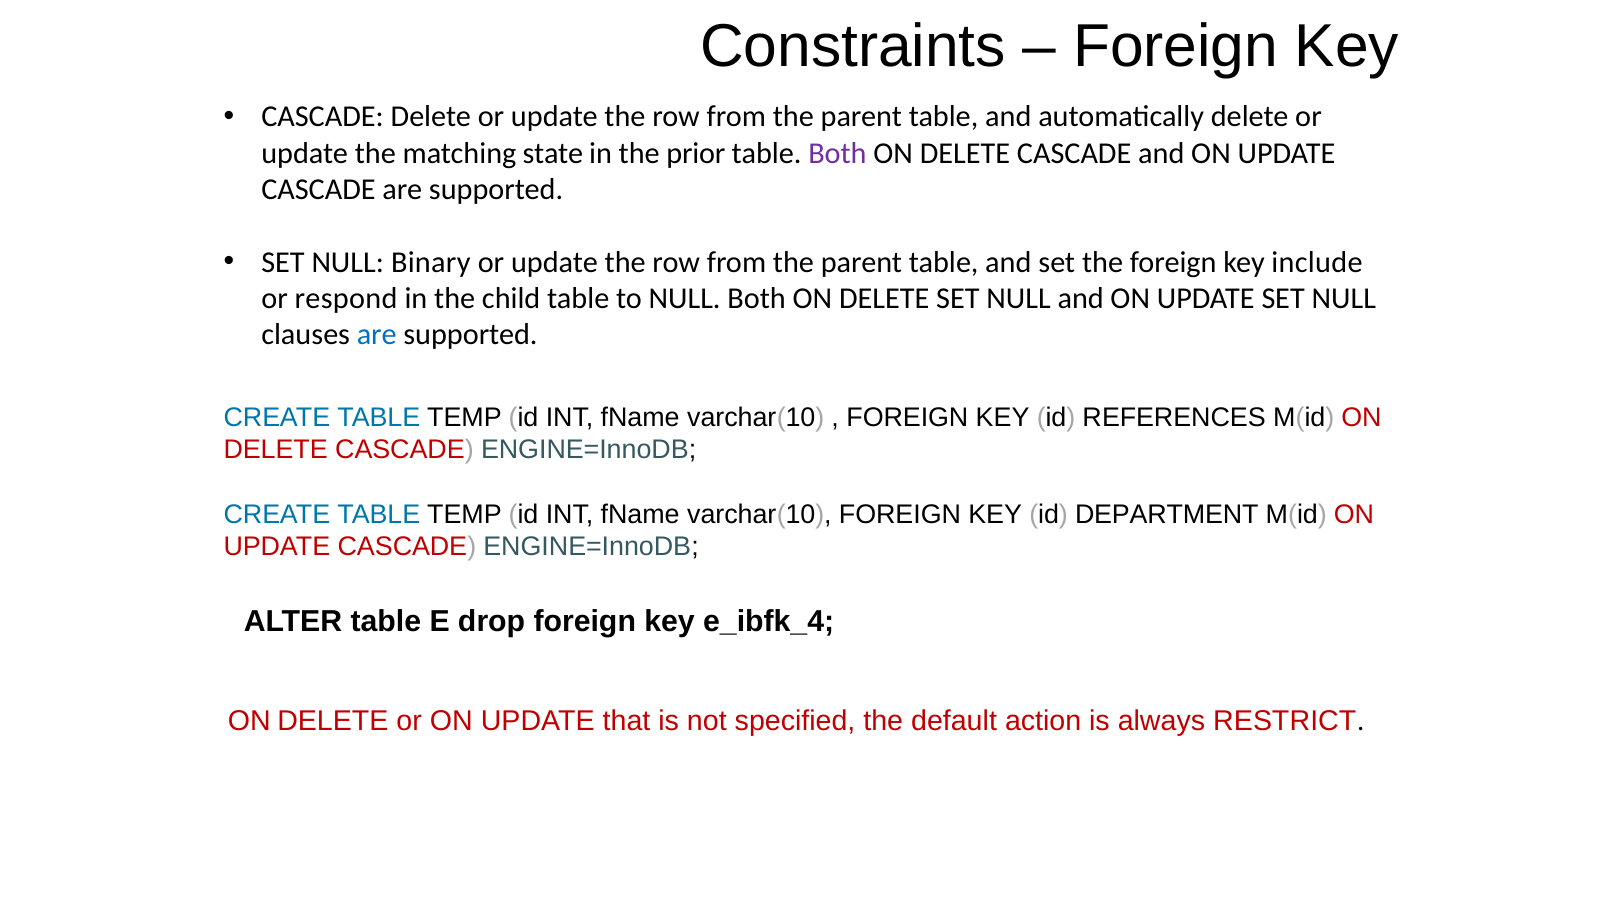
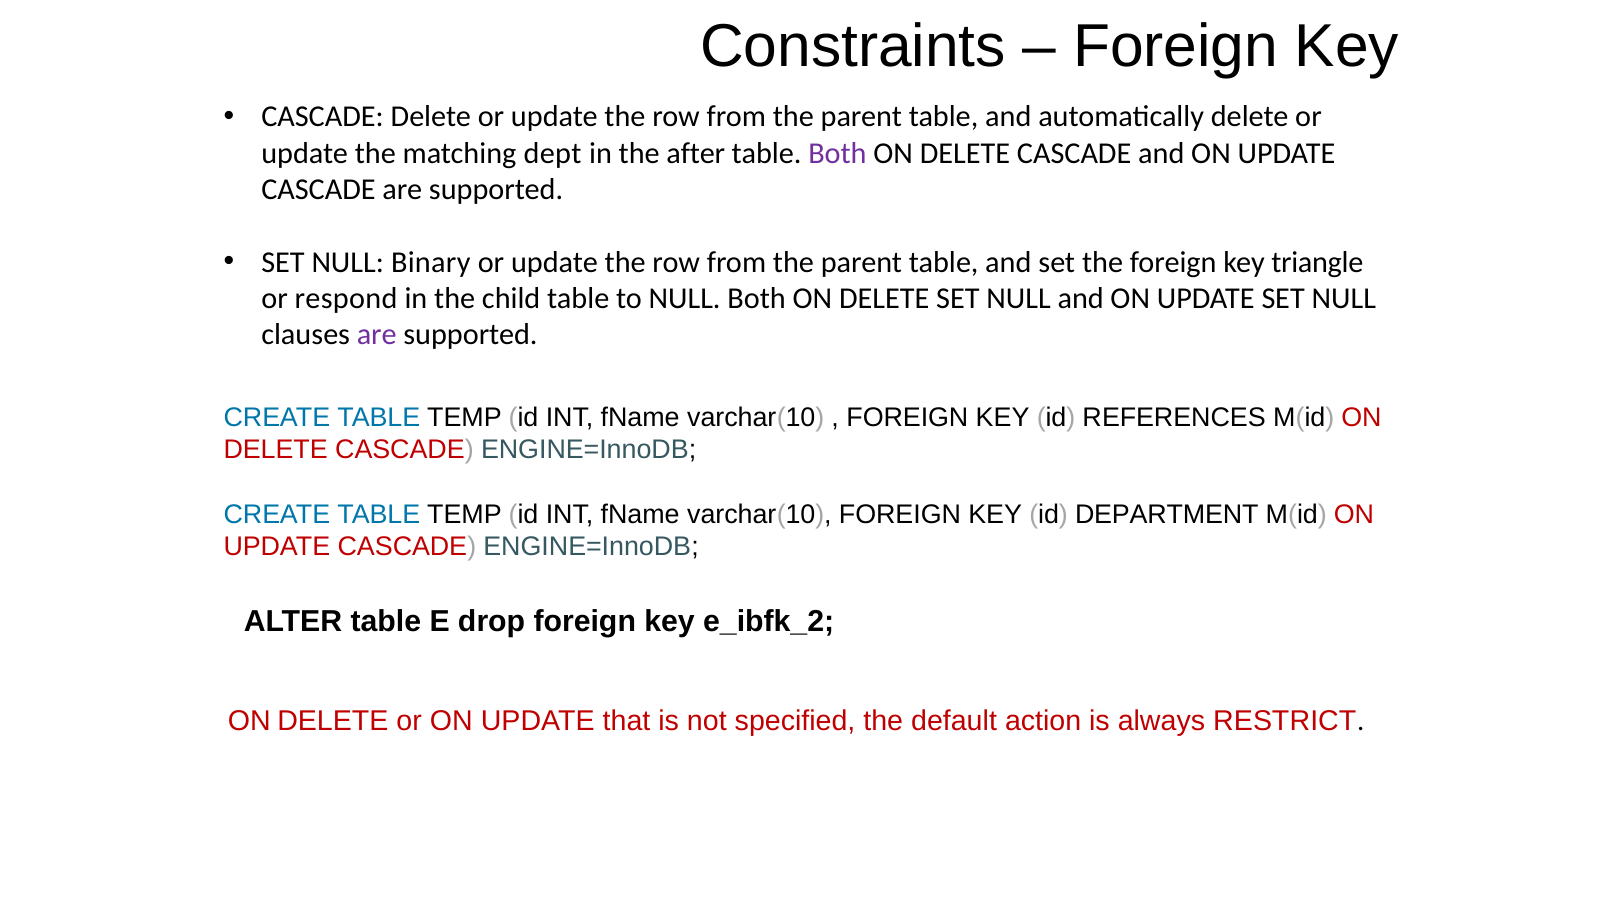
state: state -> dept (553, 153)
prior: prior -> after (696, 153)
include: include -> triangle (1317, 262)
are colour: blue -> purple (377, 335)
e_ibfk_4: e_ibfk_4 -> e_ibfk_2 (769, 621)
